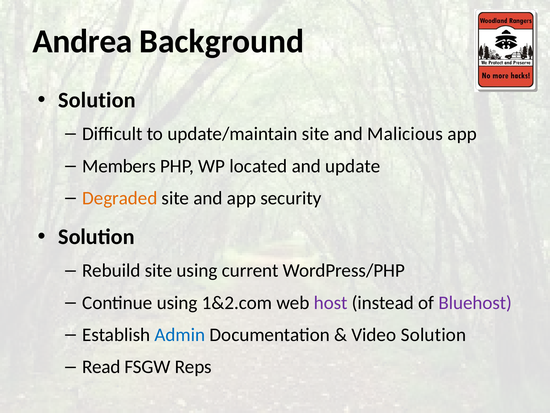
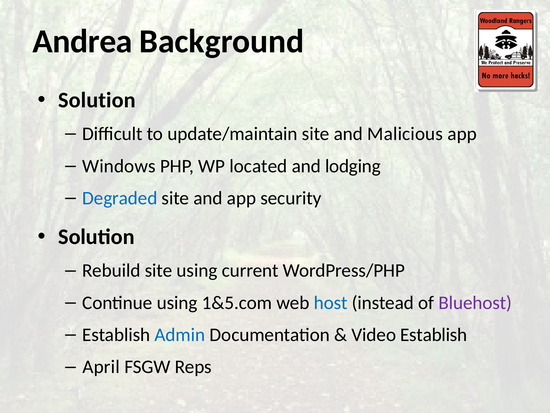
Members: Members -> Windows (119, 166)
update: update -> lodging (353, 166)
Degraded colour: orange -> blue (120, 198)
1&2.com: 1&2.com -> 1&5.com (237, 302)
host colour: purple -> blue (331, 302)
Video Solution: Solution -> Establish (434, 334)
Read: Read -> April (101, 367)
